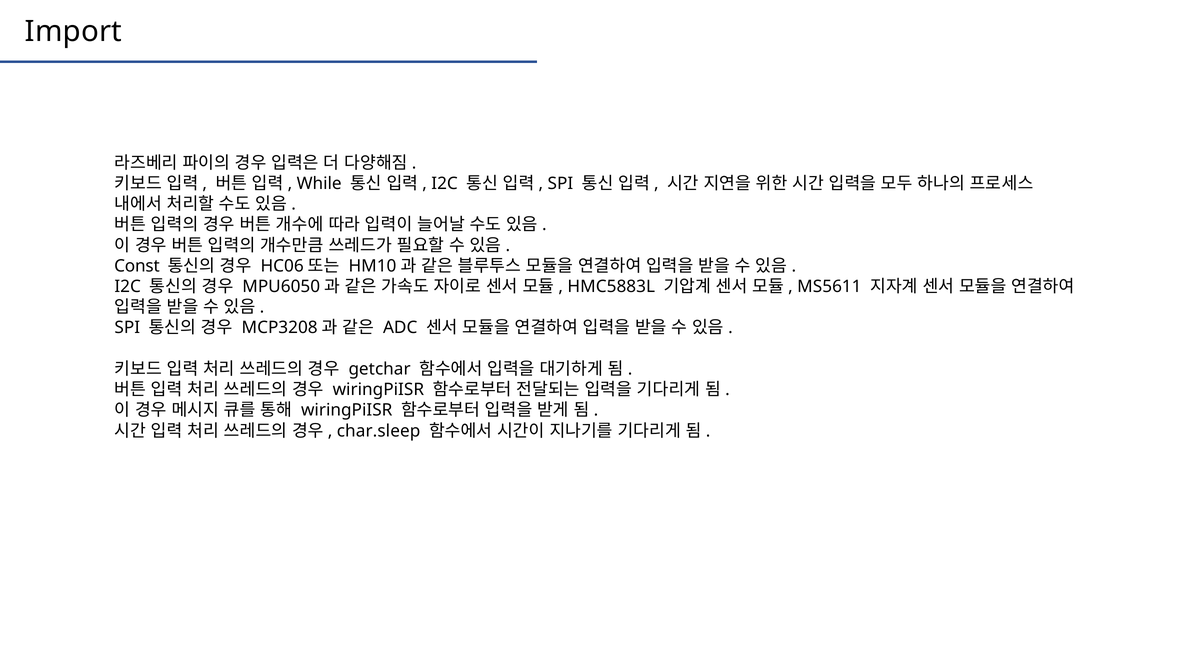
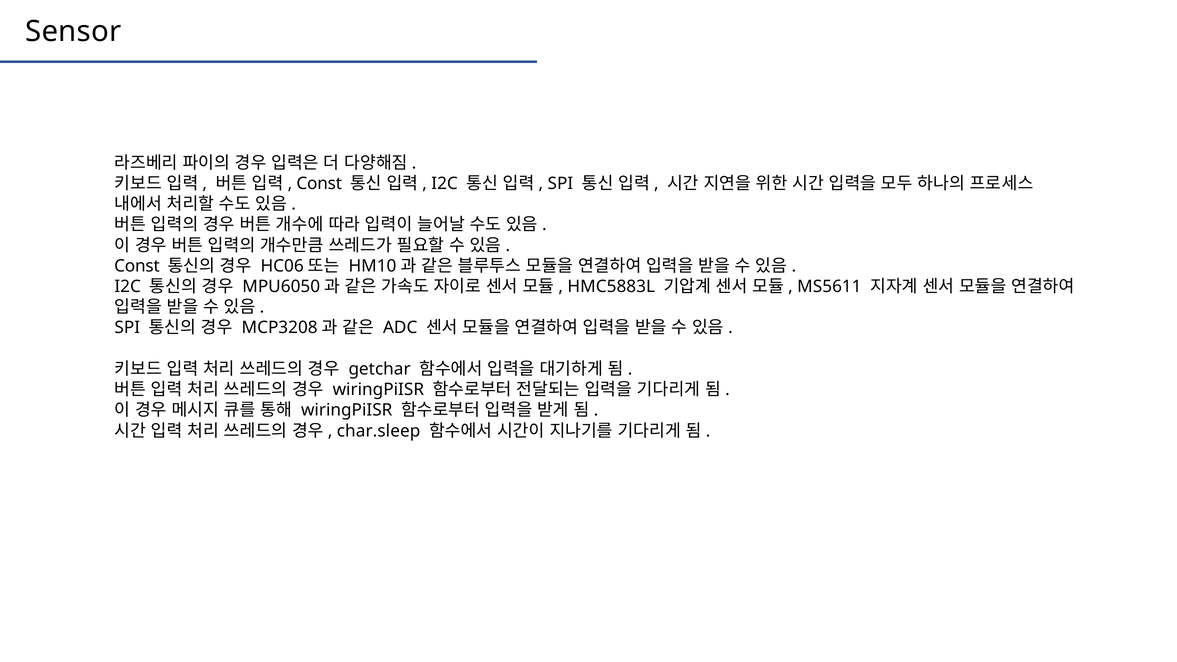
Import: Import -> Sensor (73, 31)
While: While -> Const (319, 184)
